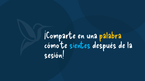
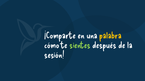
sientes colour: light blue -> light green (80, 46)
